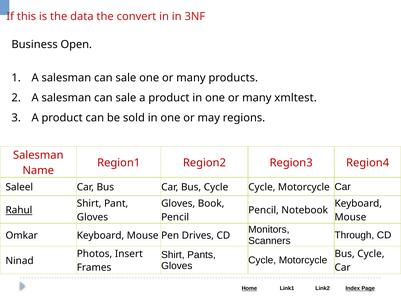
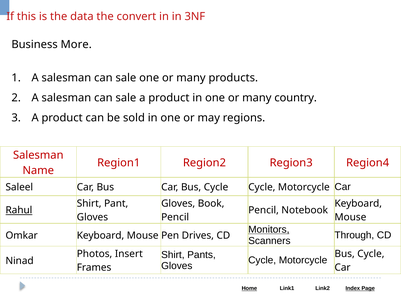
Open: Open -> More (76, 45)
xmltest: xmltest -> country (296, 98)
Monitors underline: none -> present (269, 230)
